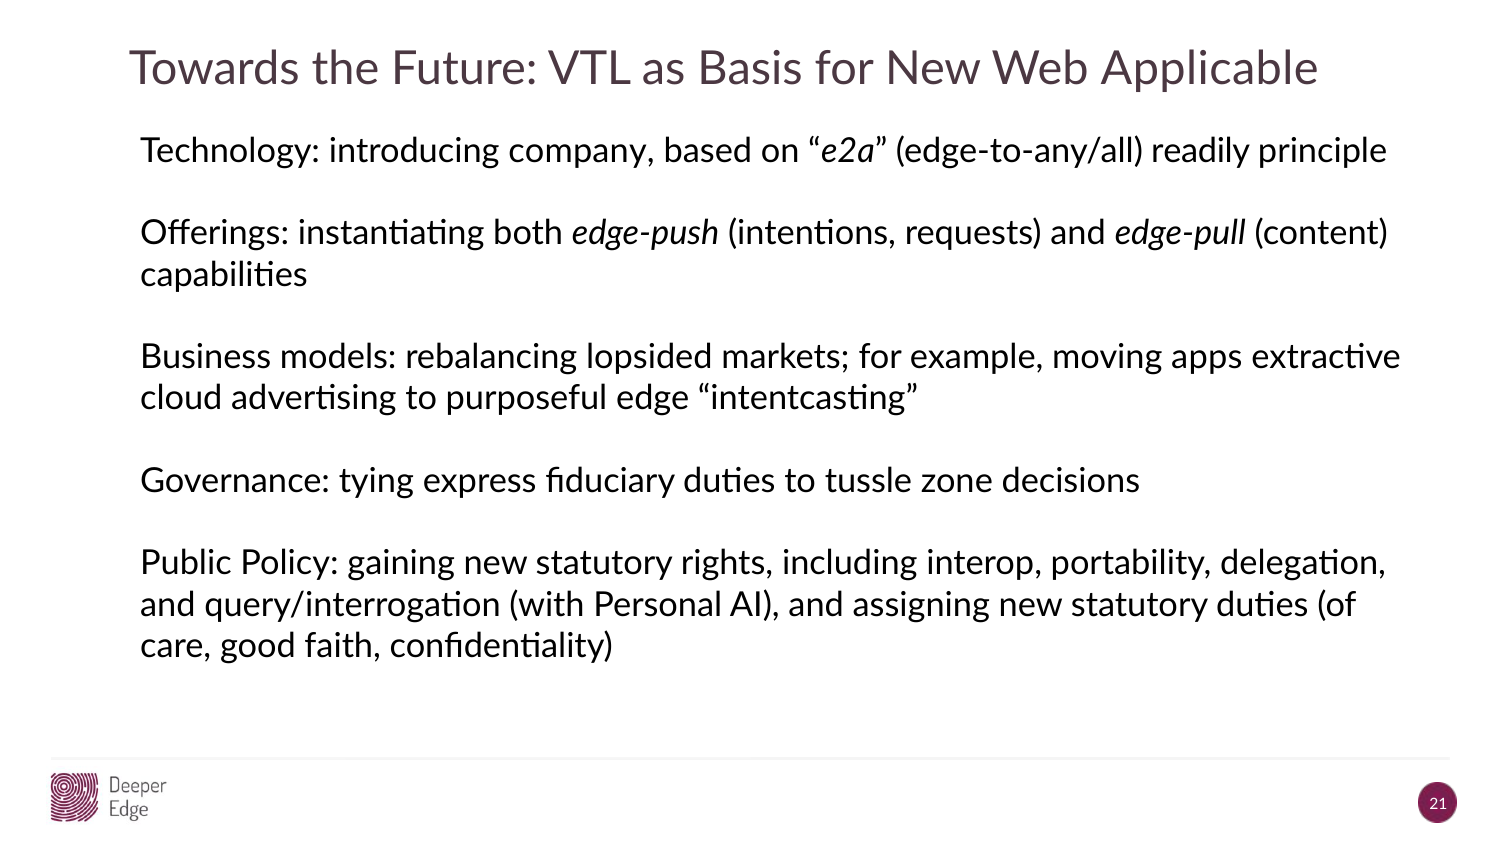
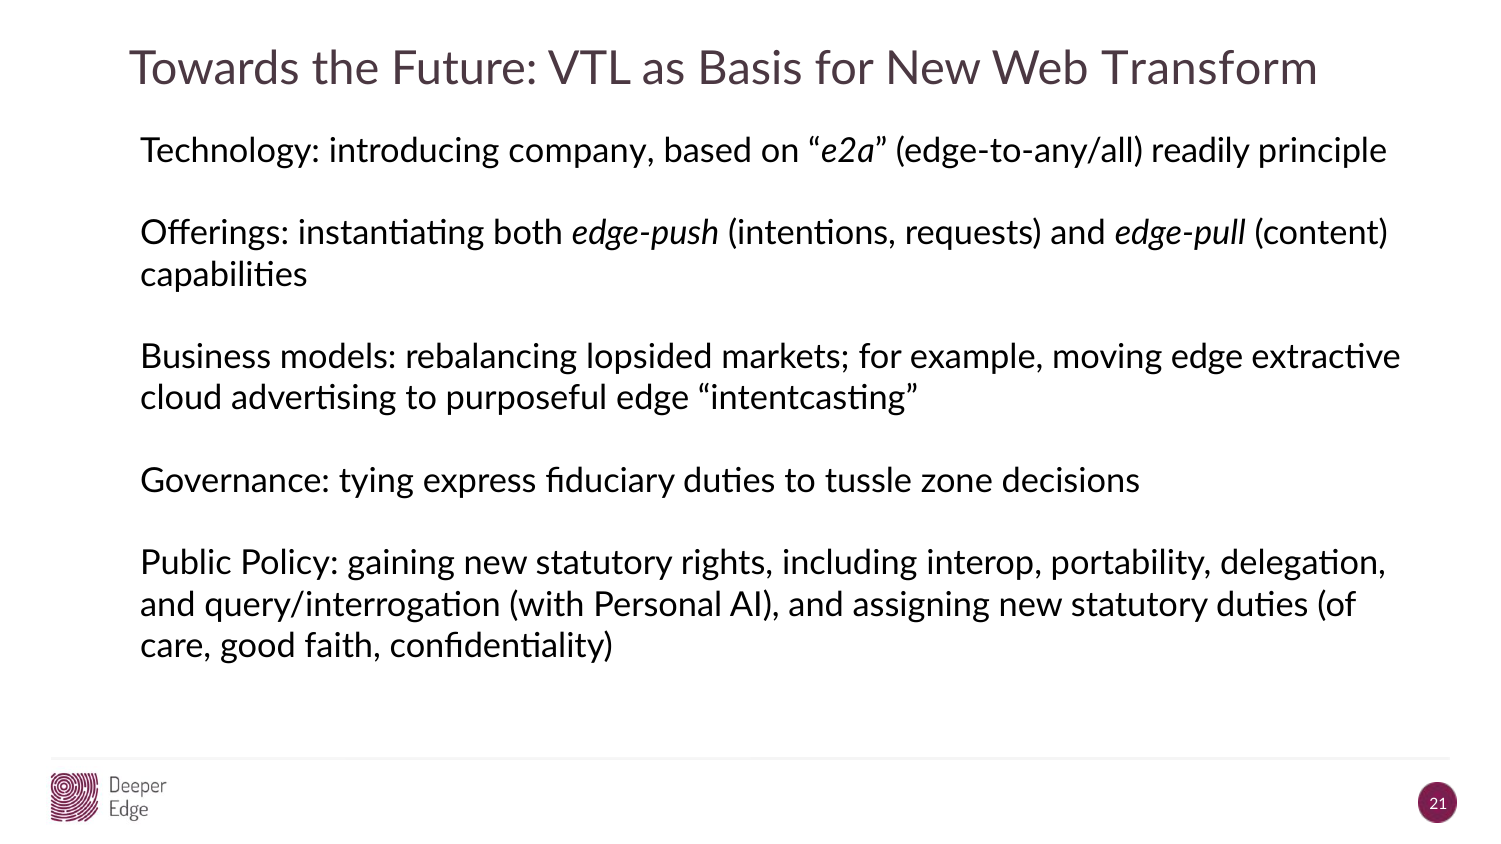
Applicable: Applicable -> Transform (1210, 69)
moving apps: apps -> edge (1207, 357)
